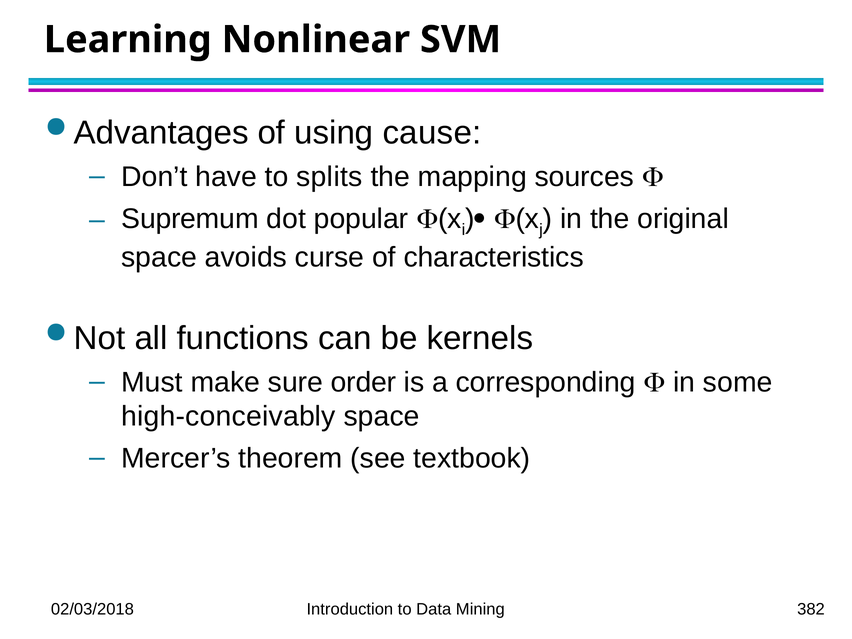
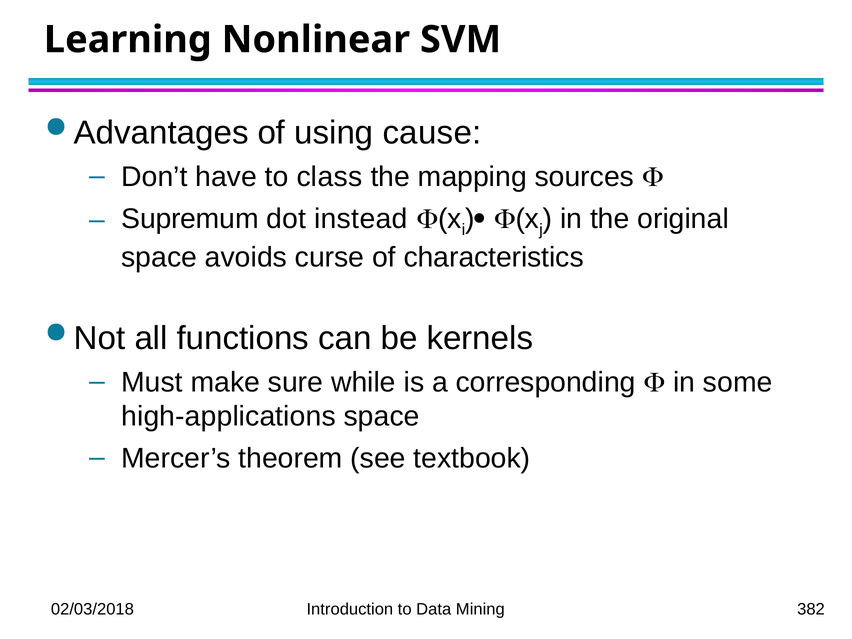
splits: splits -> class (329, 177)
popular: popular -> instead (361, 219)
order: order -> while (363, 382)
high-conceivably: high-conceivably -> high-applications (229, 417)
